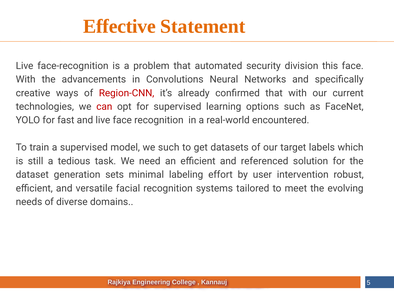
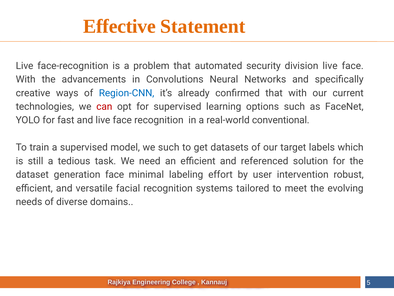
division this: this -> live (330, 66)
Region-CNN colour: red -> blue (127, 93)
encountered: encountered -> conventional (281, 120)
generation sets: sets -> face (115, 174)
